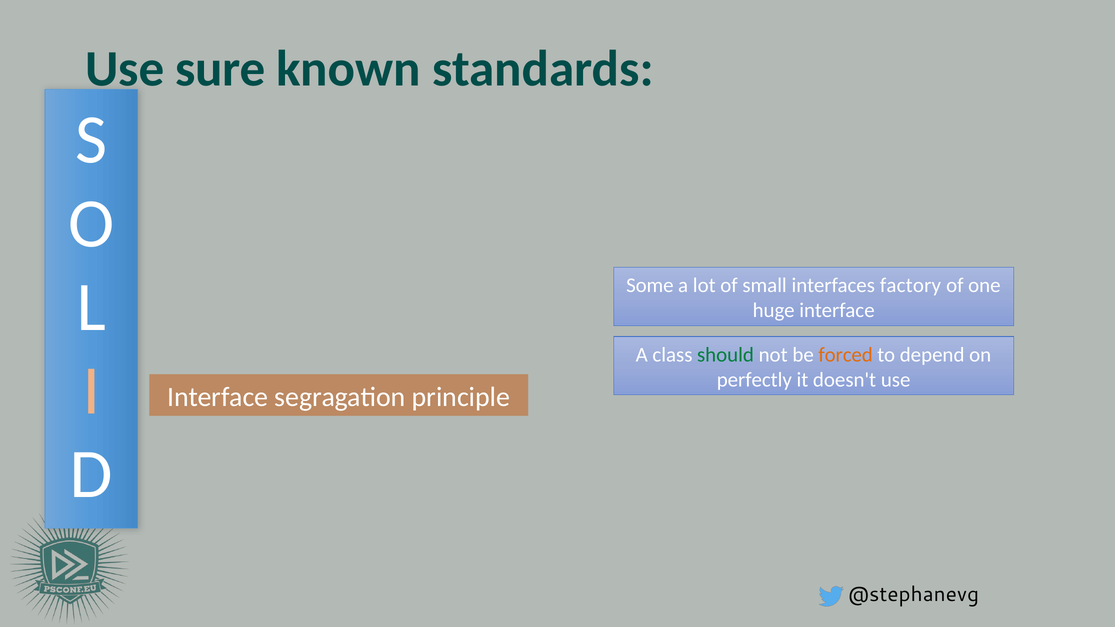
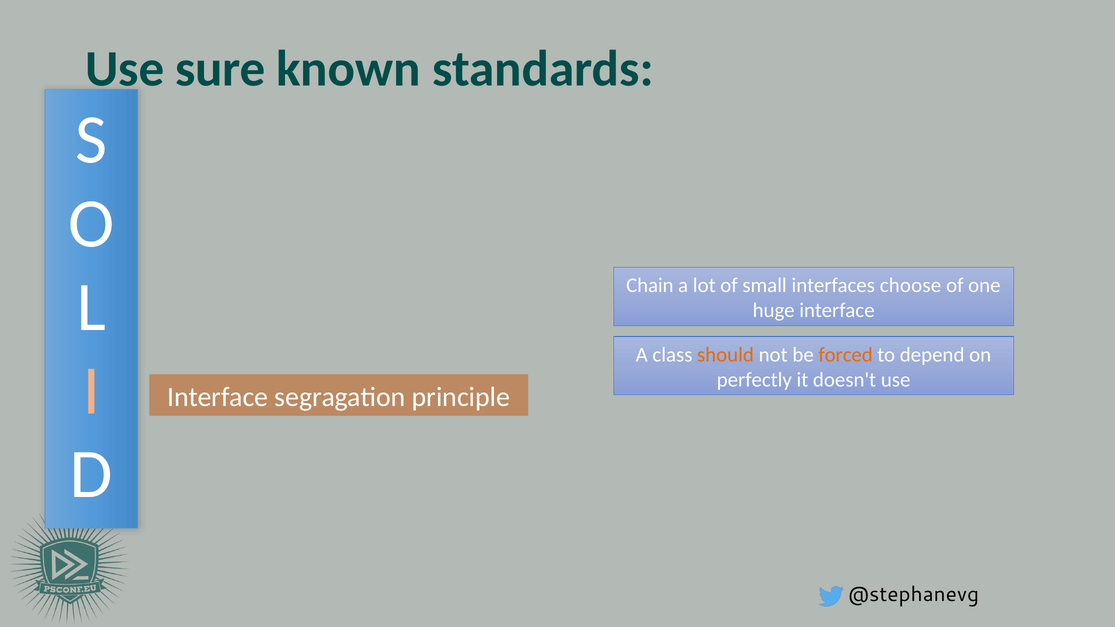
Some: Some -> Chain (650, 286)
factory: factory -> choose (910, 286)
should colour: green -> orange (726, 355)
